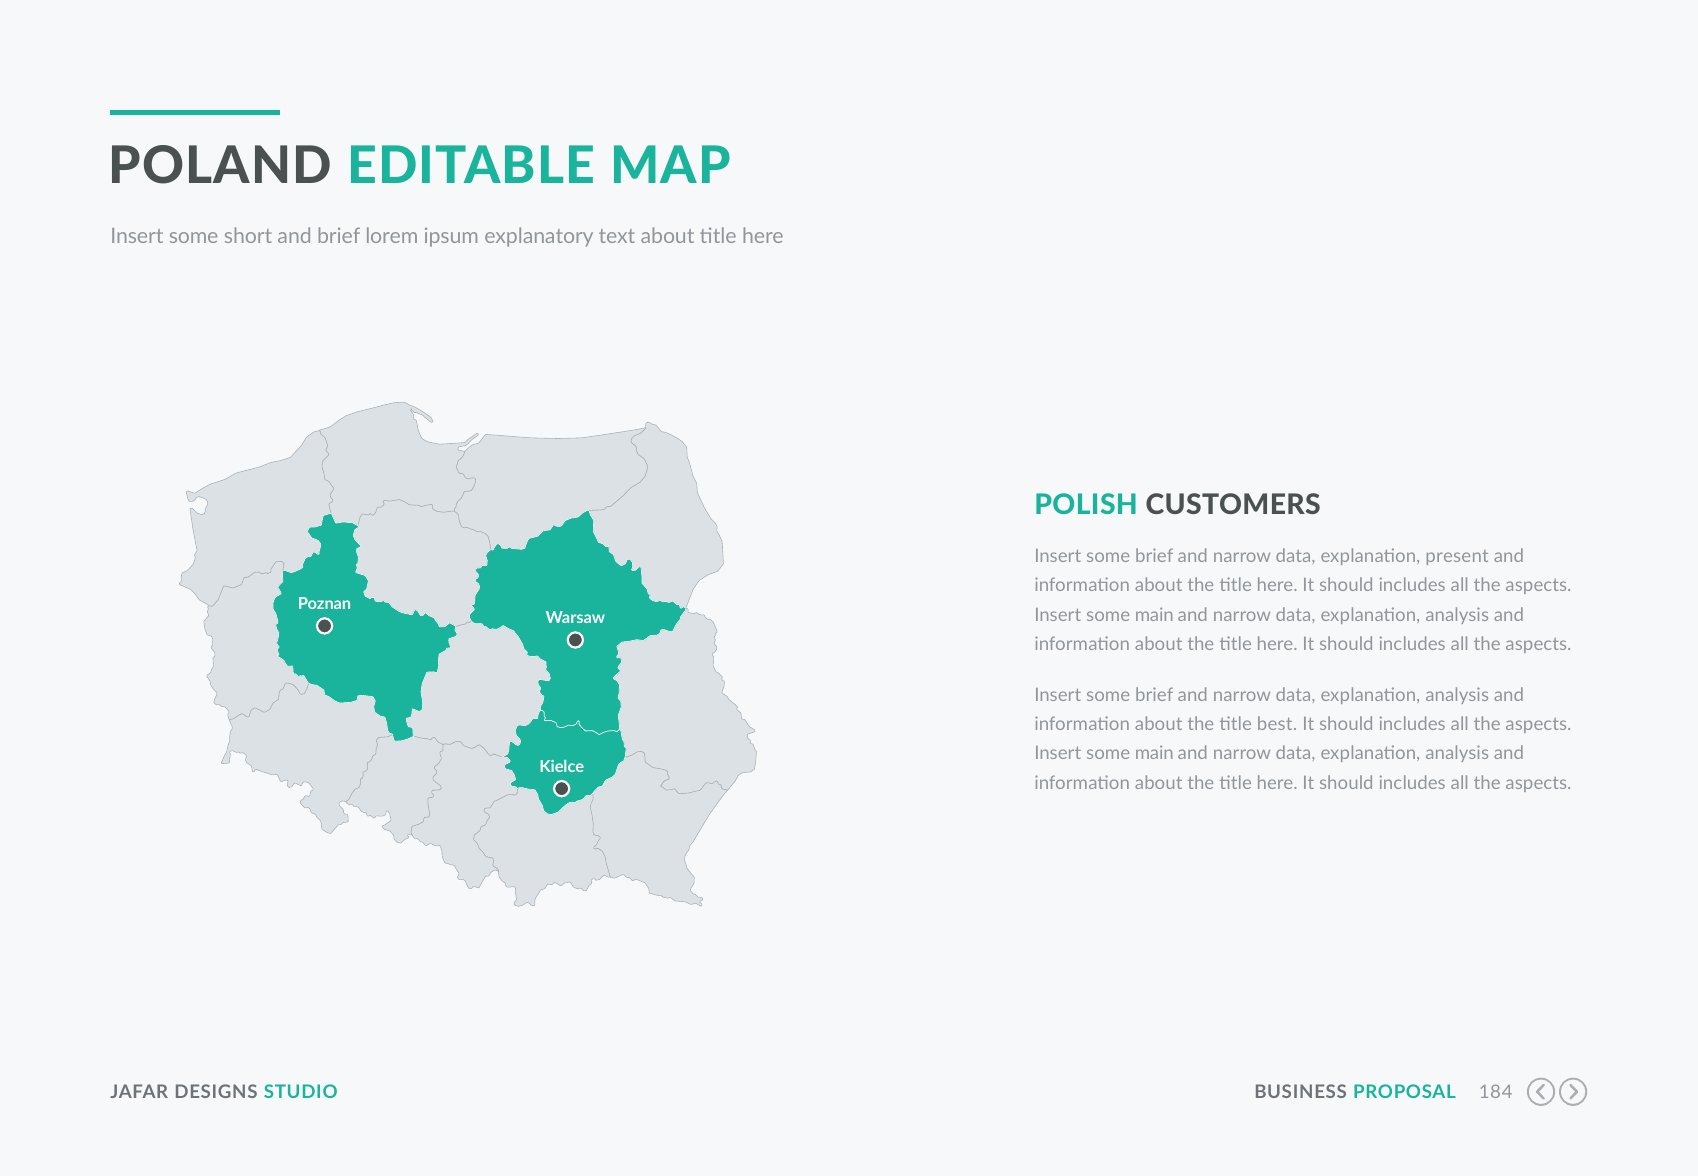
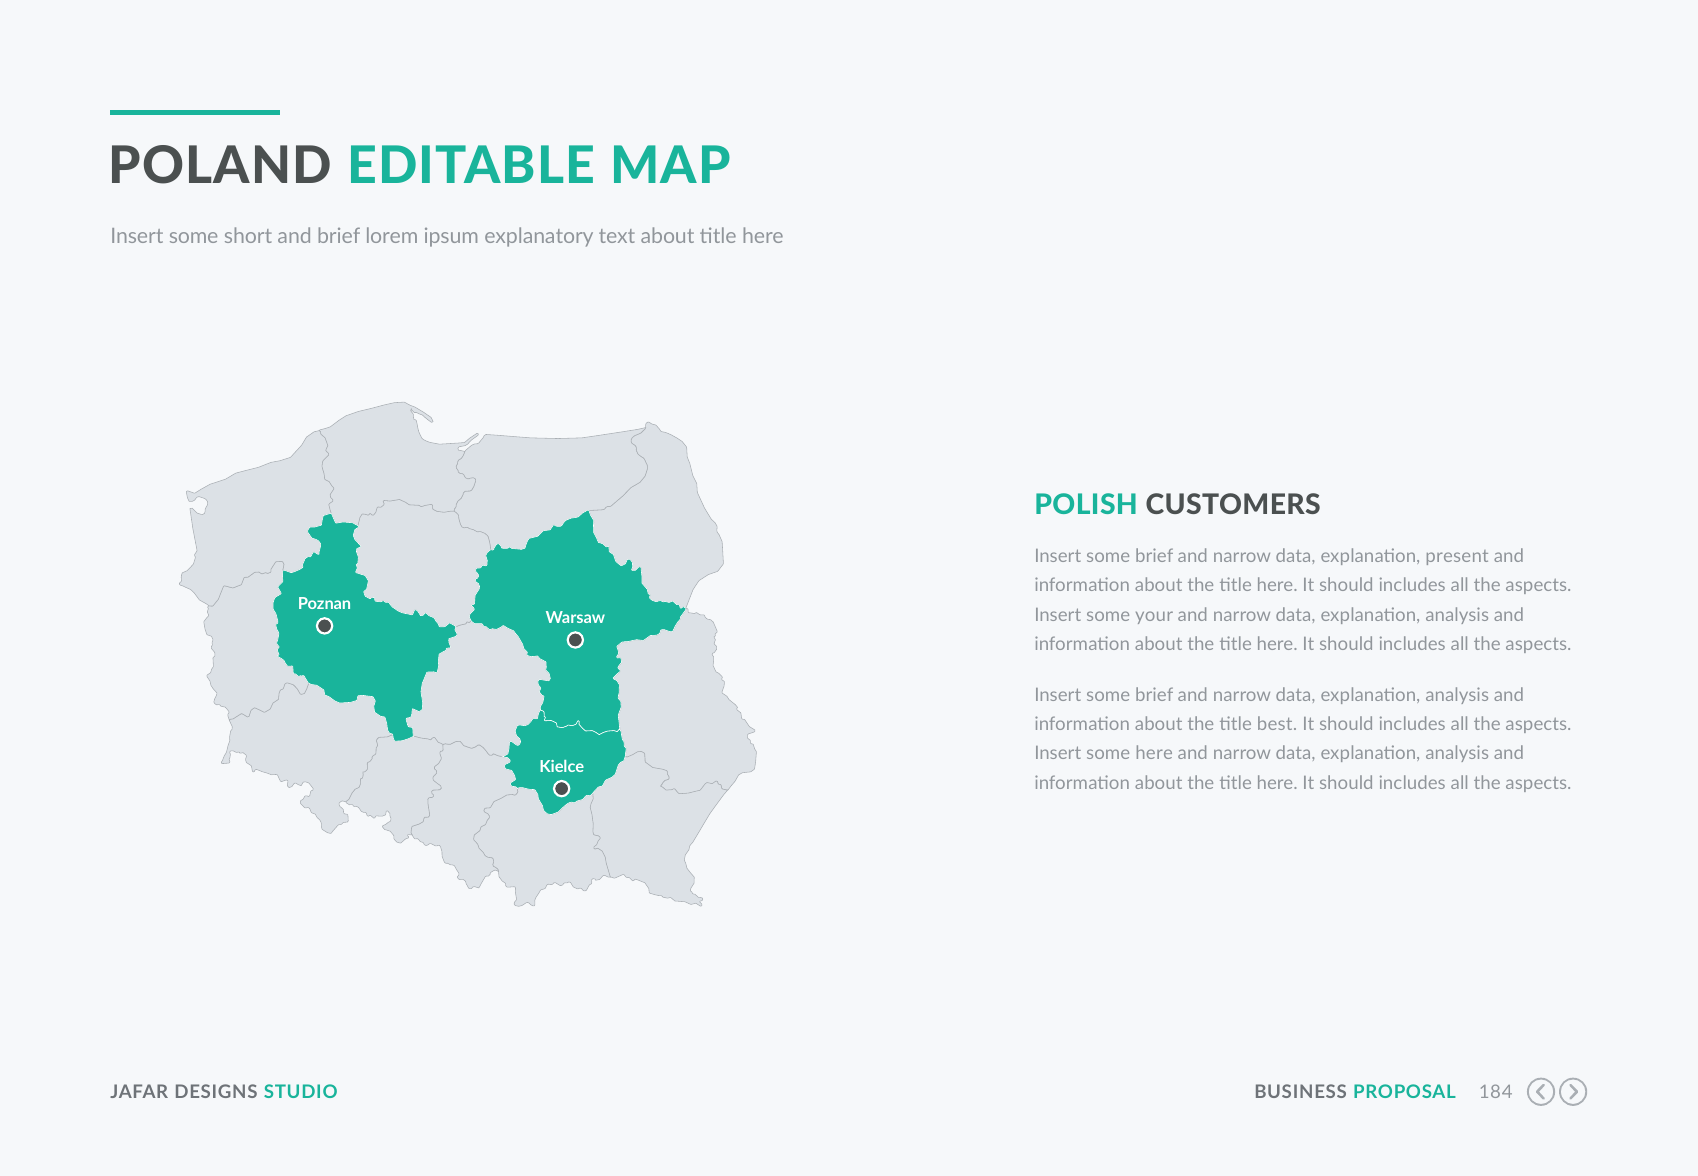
main: main -> your (1154, 615)
main: main -> here (1154, 753)
